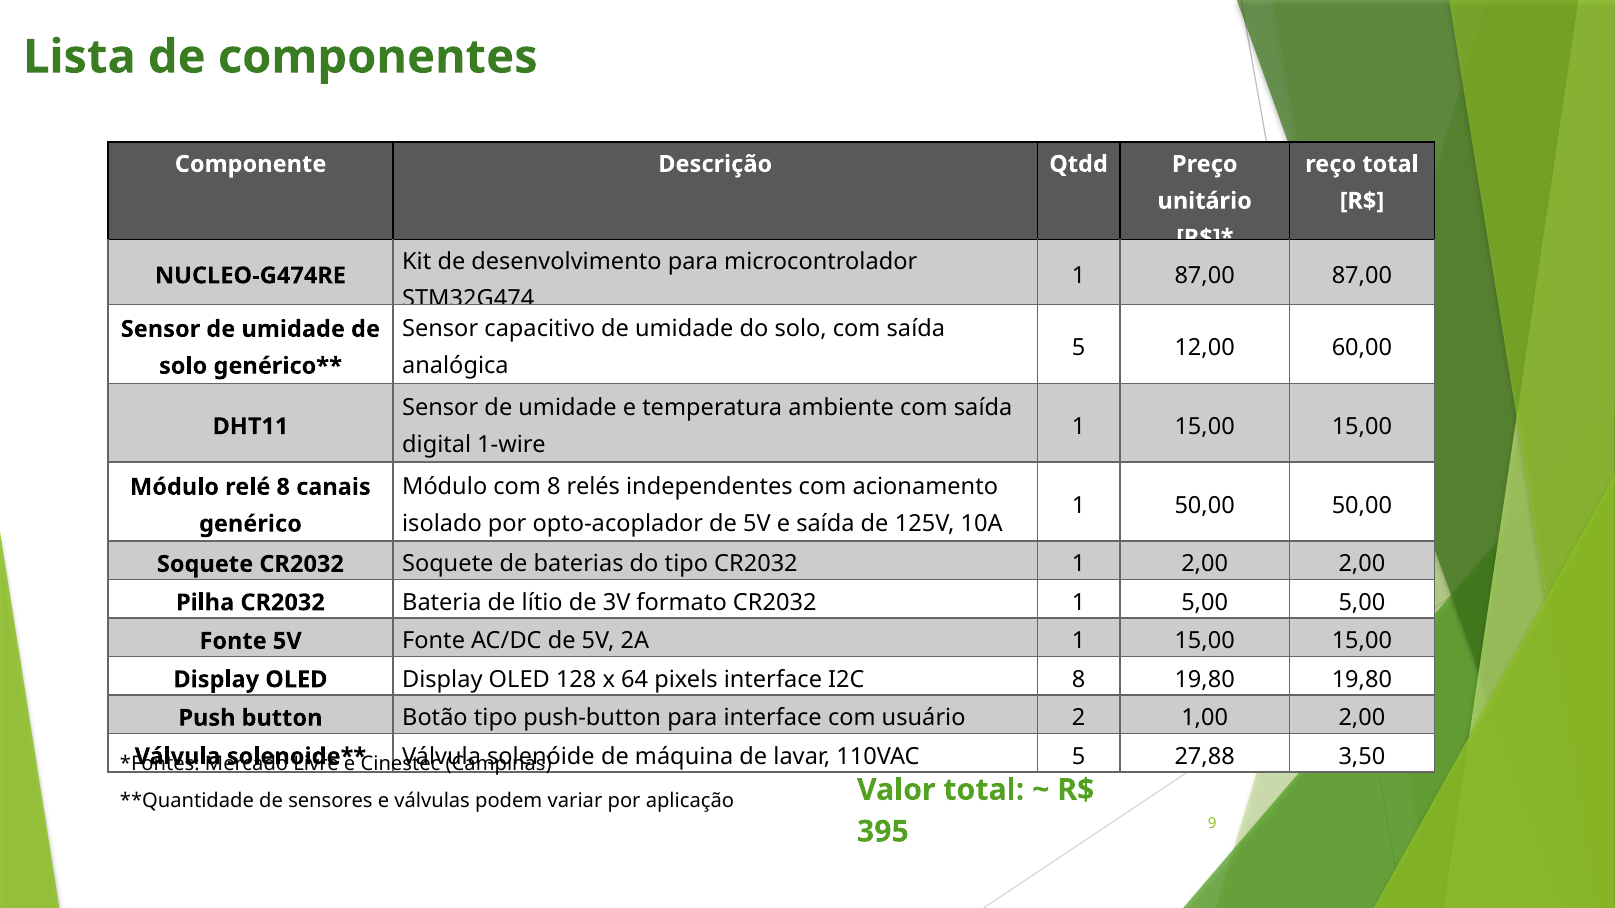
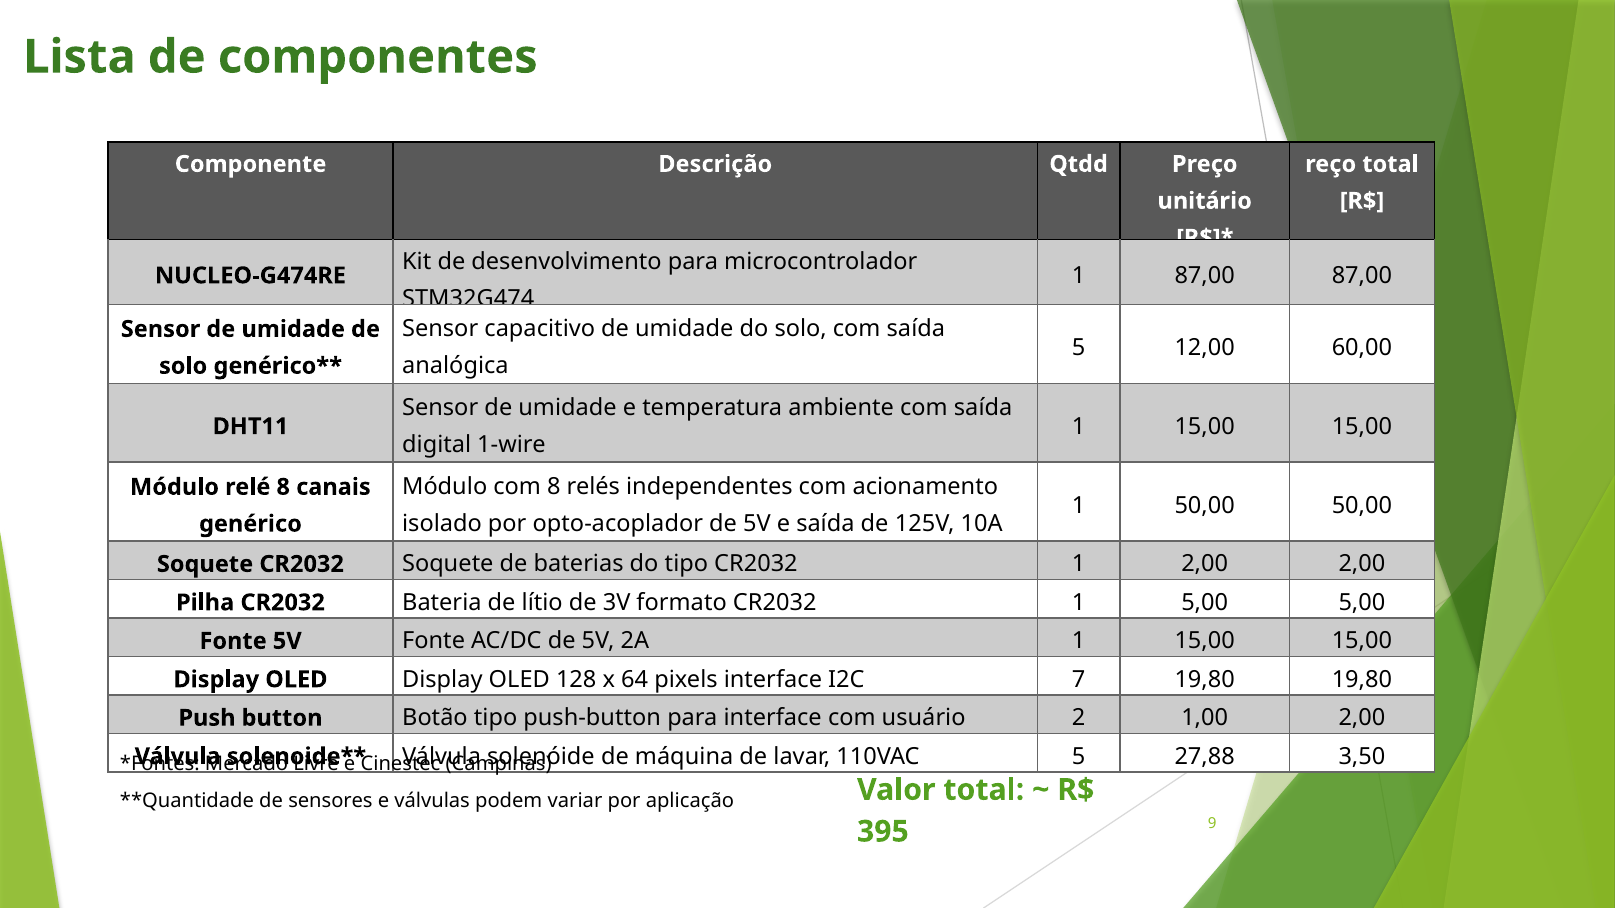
I2C 8: 8 -> 7 (1079, 680)
